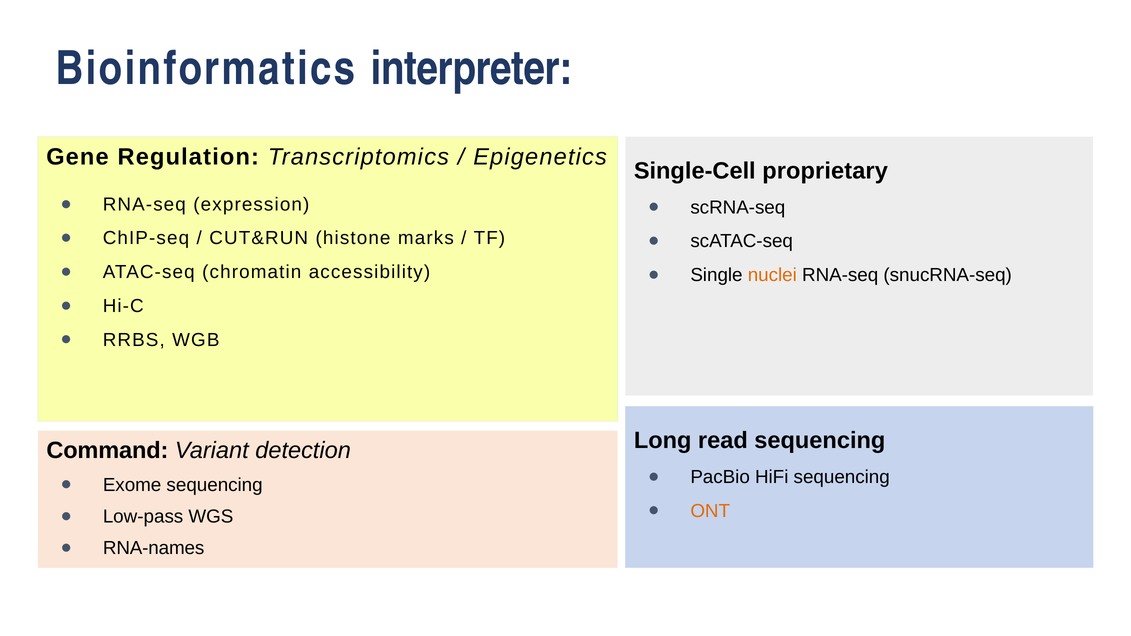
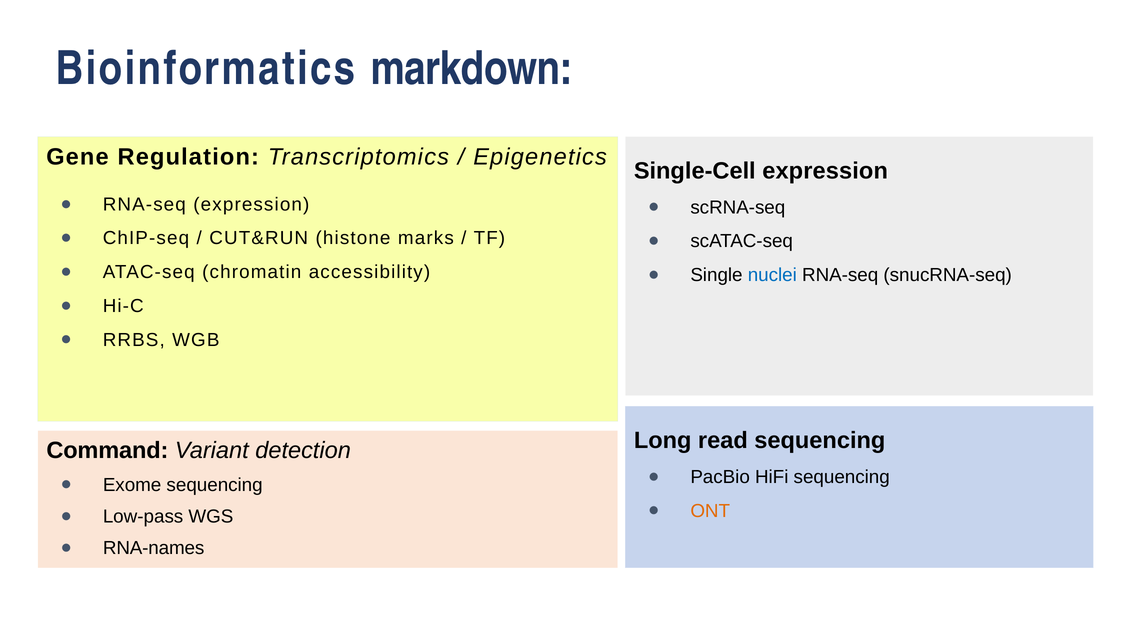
interpreter: interpreter -> markdown (472, 69)
Single-Cell proprietary: proprietary -> expression (825, 171)
nuclei colour: orange -> blue (772, 275)
